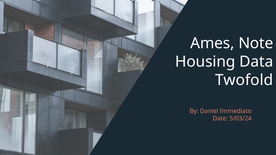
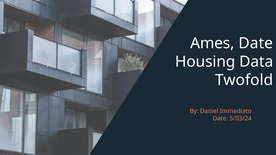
Ames Note: Note -> Date (256, 43)
